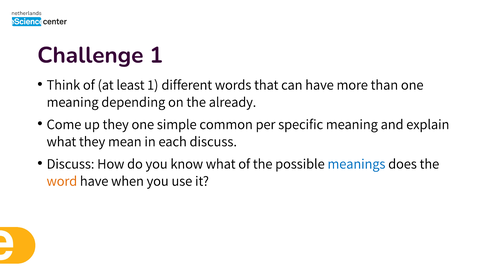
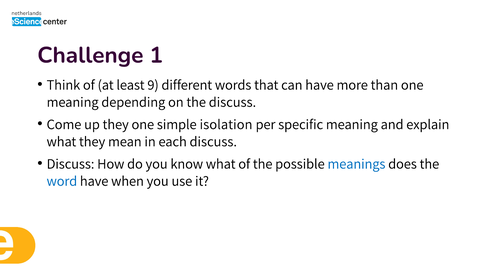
least 1: 1 -> 9 (153, 85)
the already: already -> discuss (232, 102)
common: common -> isolation (226, 124)
word colour: orange -> blue (62, 181)
